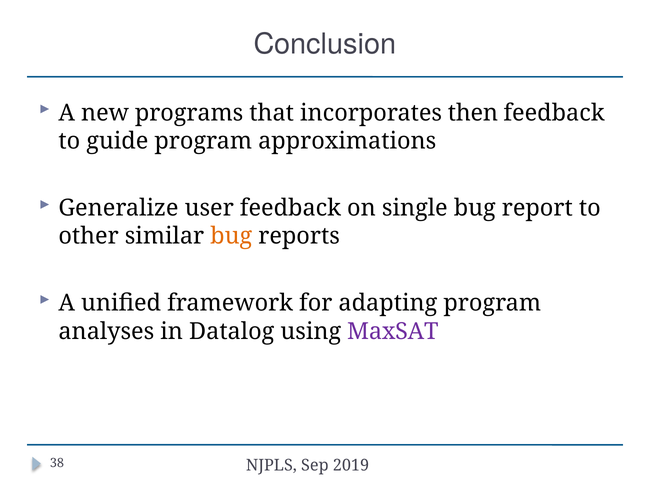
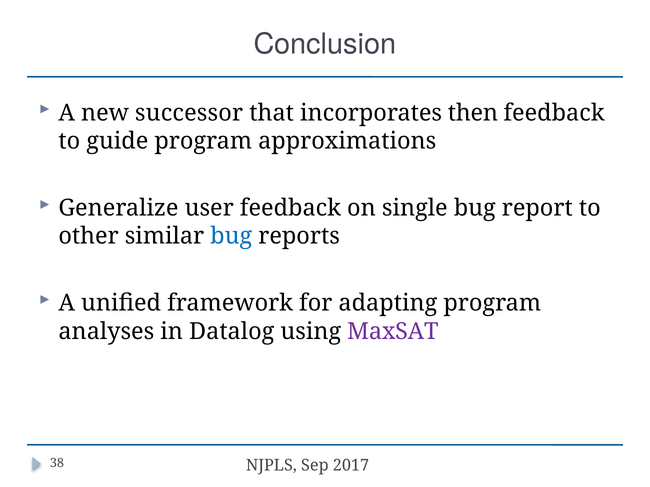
programs: programs -> successor (189, 113)
bug colour: orange -> blue (231, 236)
2019: 2019 -> 2017 (351, 466)
